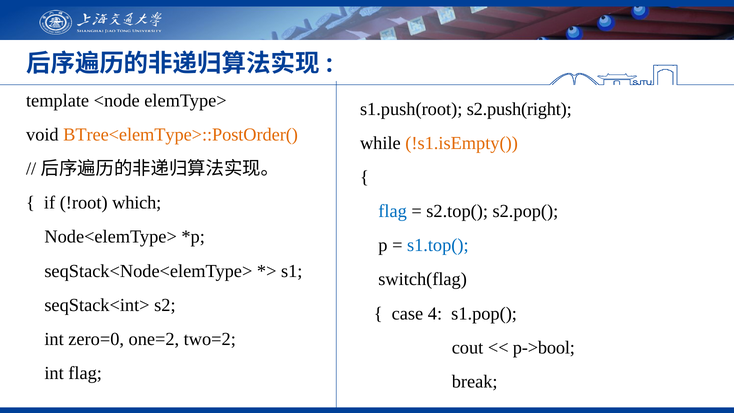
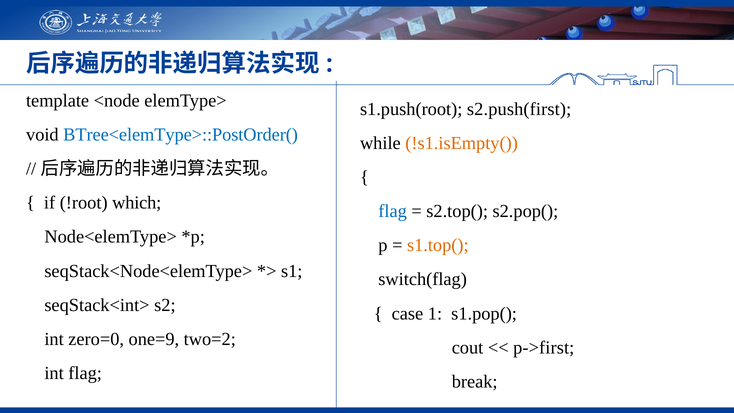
s2.push(right: s2.push(right -> s2.push(first (519, 109)
BTree<elemType>::PostOrder( colour: orange -> blue (181, 135)
s1.top( colour: blue -> orange (438, 245)
4: 4 -> 1 (435, 313)
one=2: one=2 -> one=9 (154, 339)
p->bool: p->bool -> p->first (544, 347)
